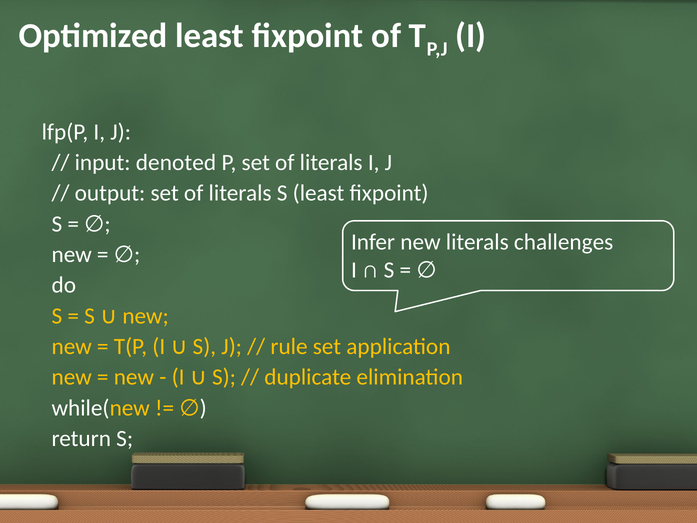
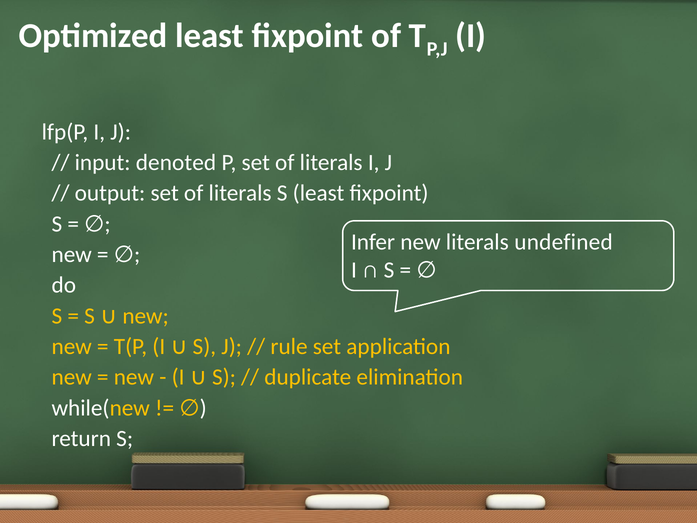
challenges: challenges -> undefined (564, 242)
